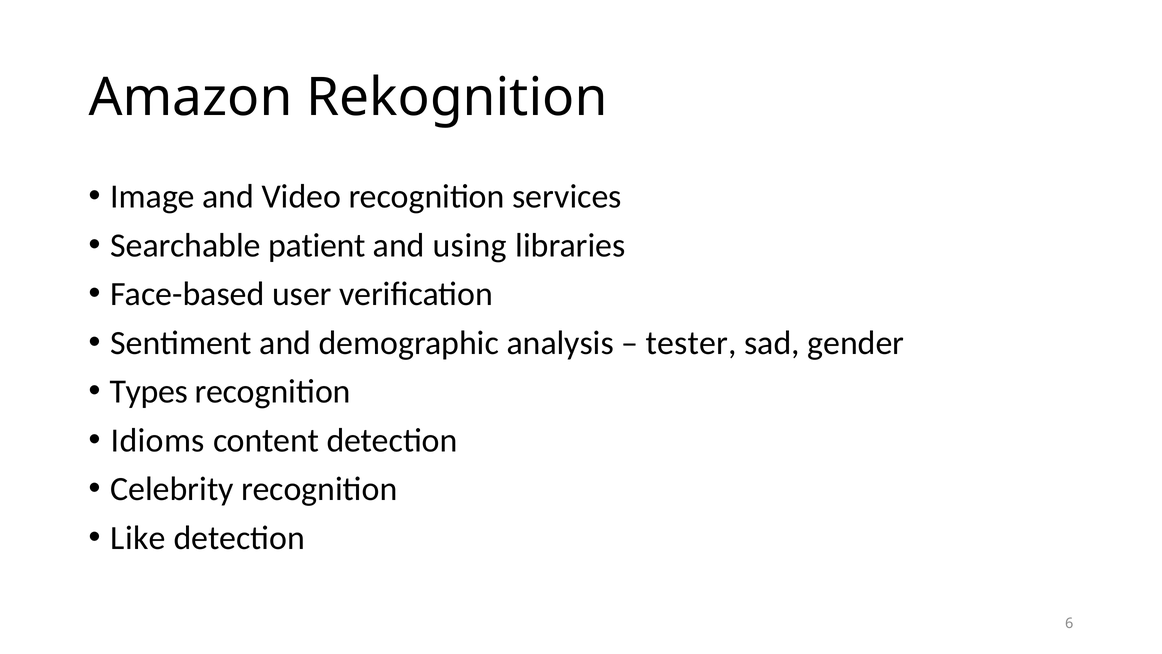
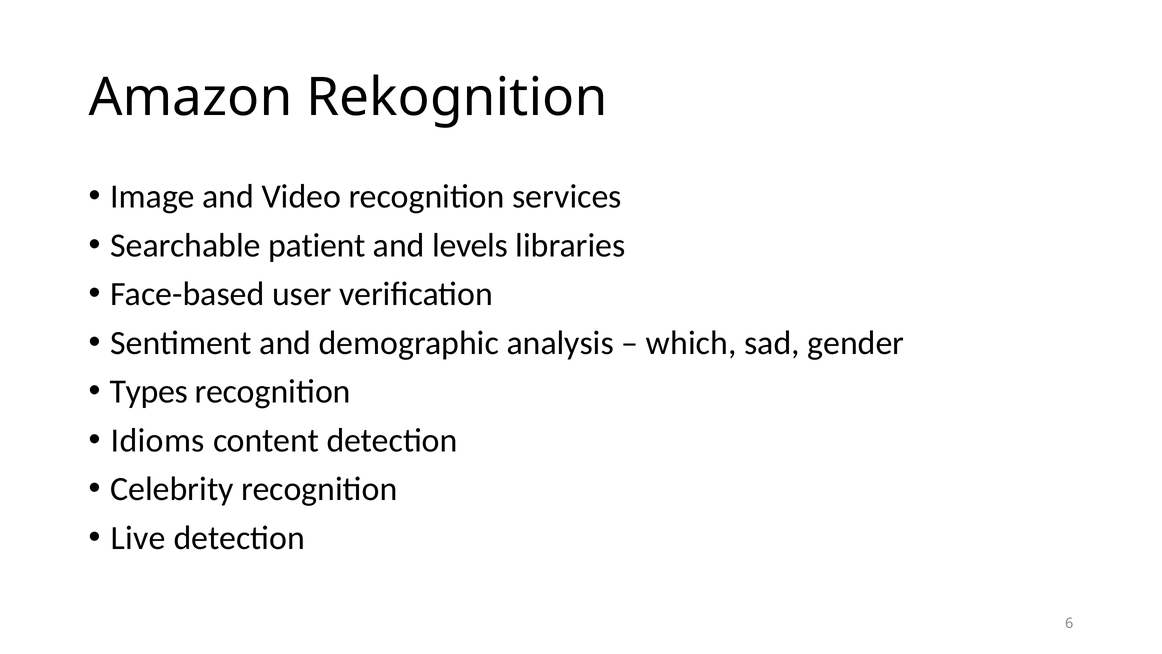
using: using -> levels (470, 245)
tester: tester -> which (691, 343)
Like: Like -> Live (138, 538)
